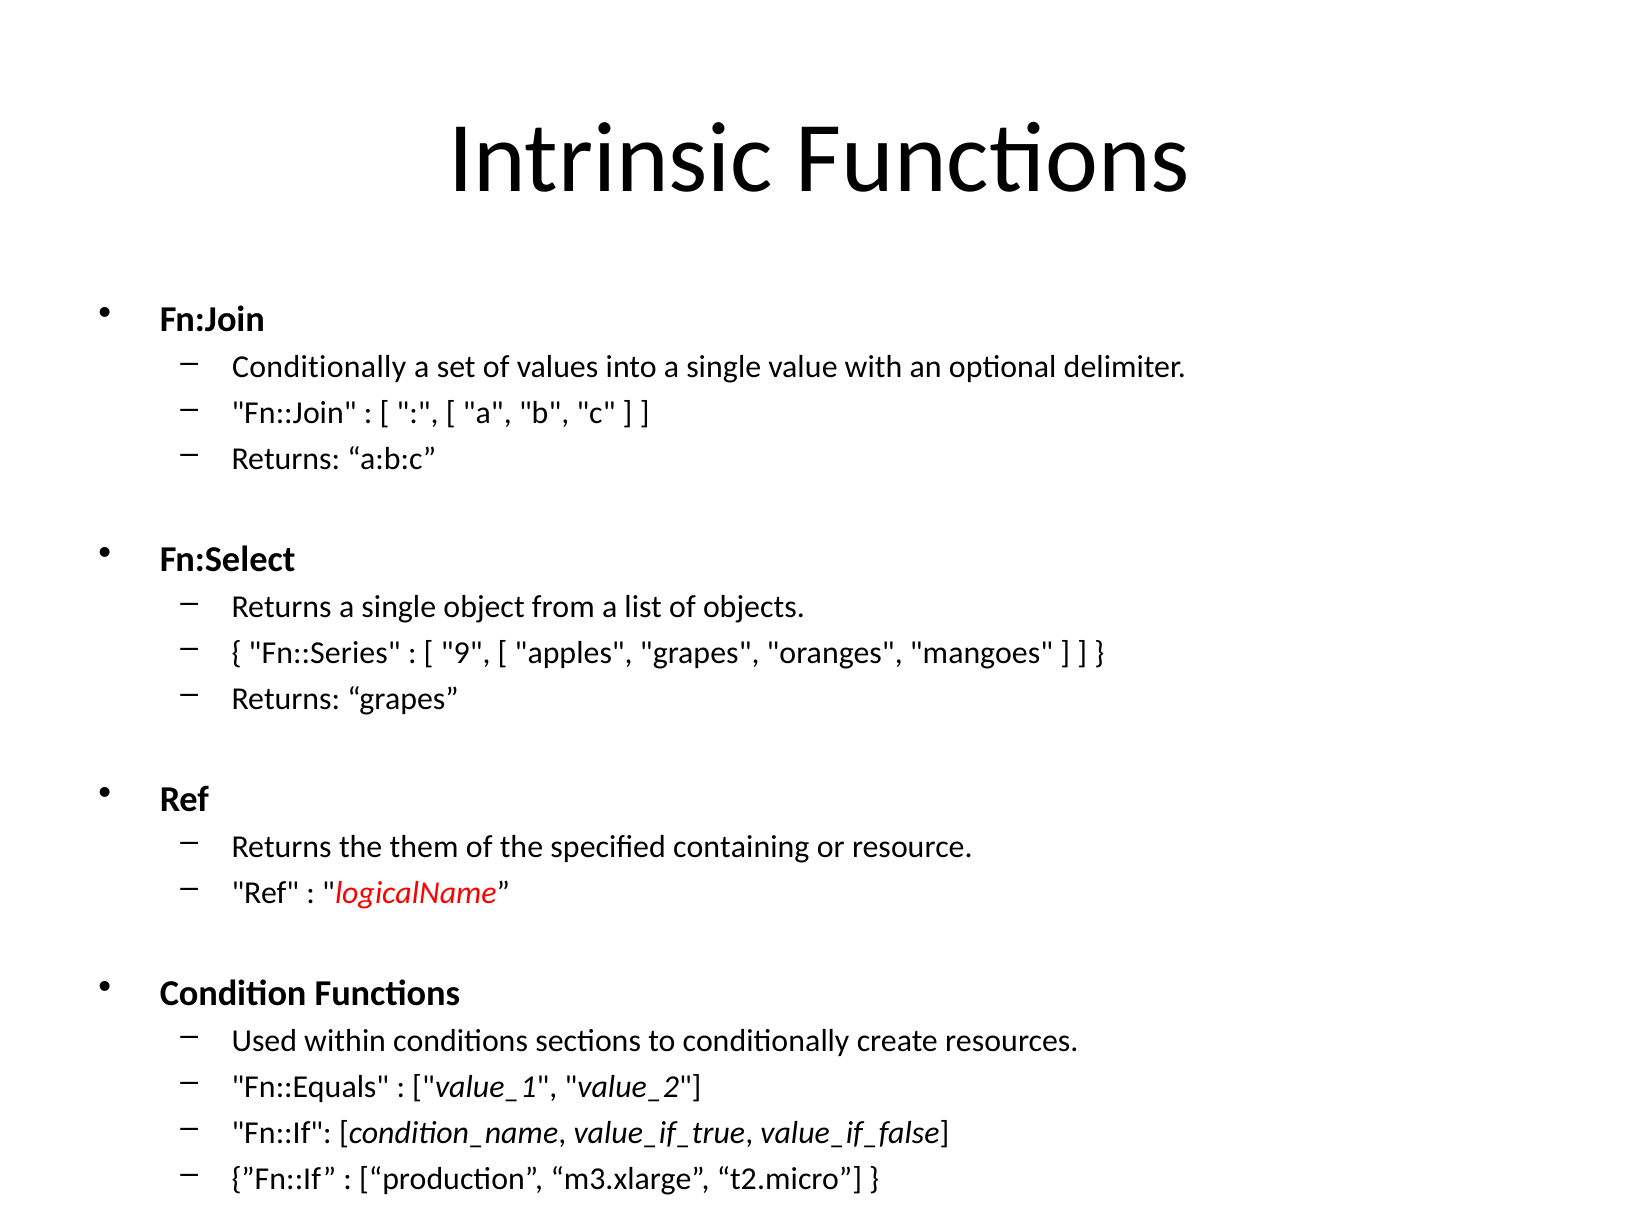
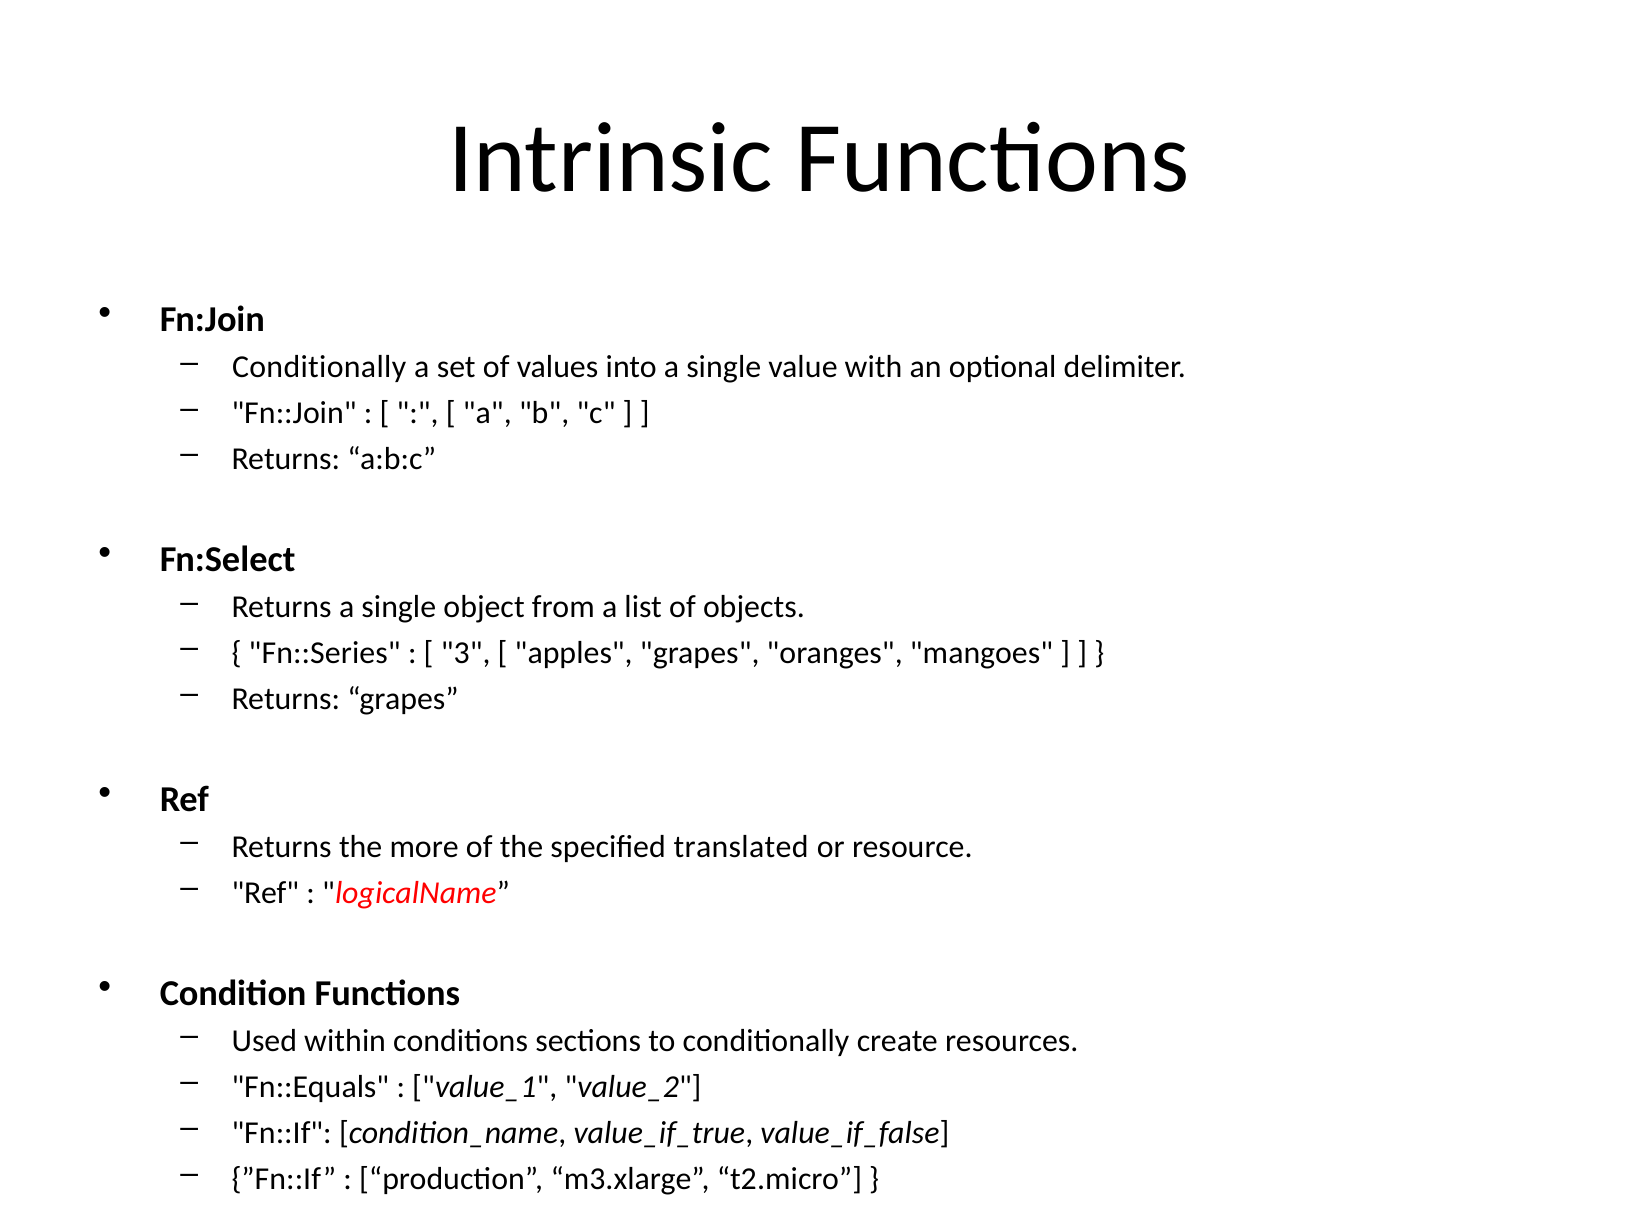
9: 9 -> 3 (466, 653)
them: them -> more (424, 847)
containing: containing -> translated (741, 847)
